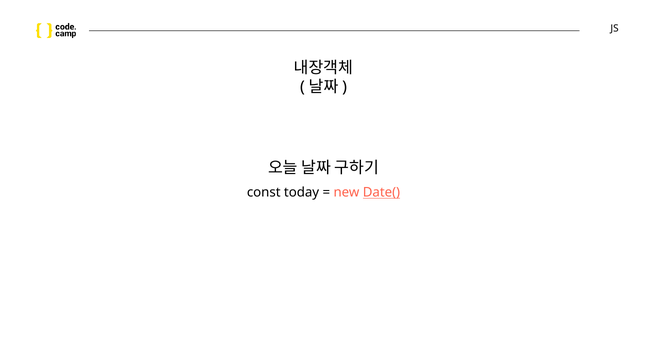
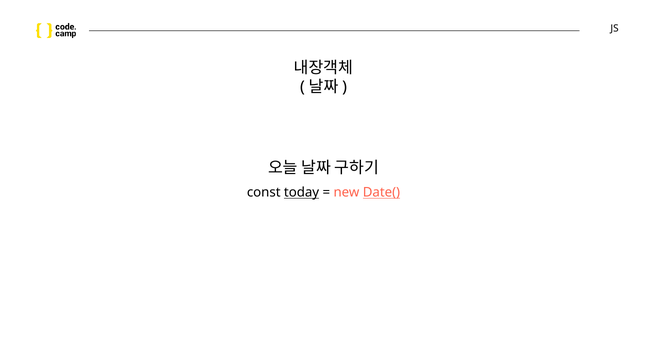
today underline: none -> present (302, 192)
